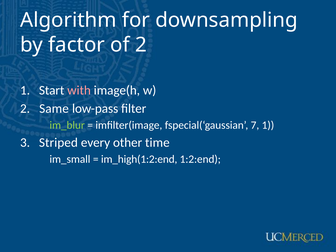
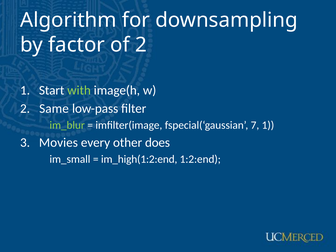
with colour: pink -> light green (79, 90)
Striped: Striped -> Movies (58, 143)
time: time -> does (157, 143)
